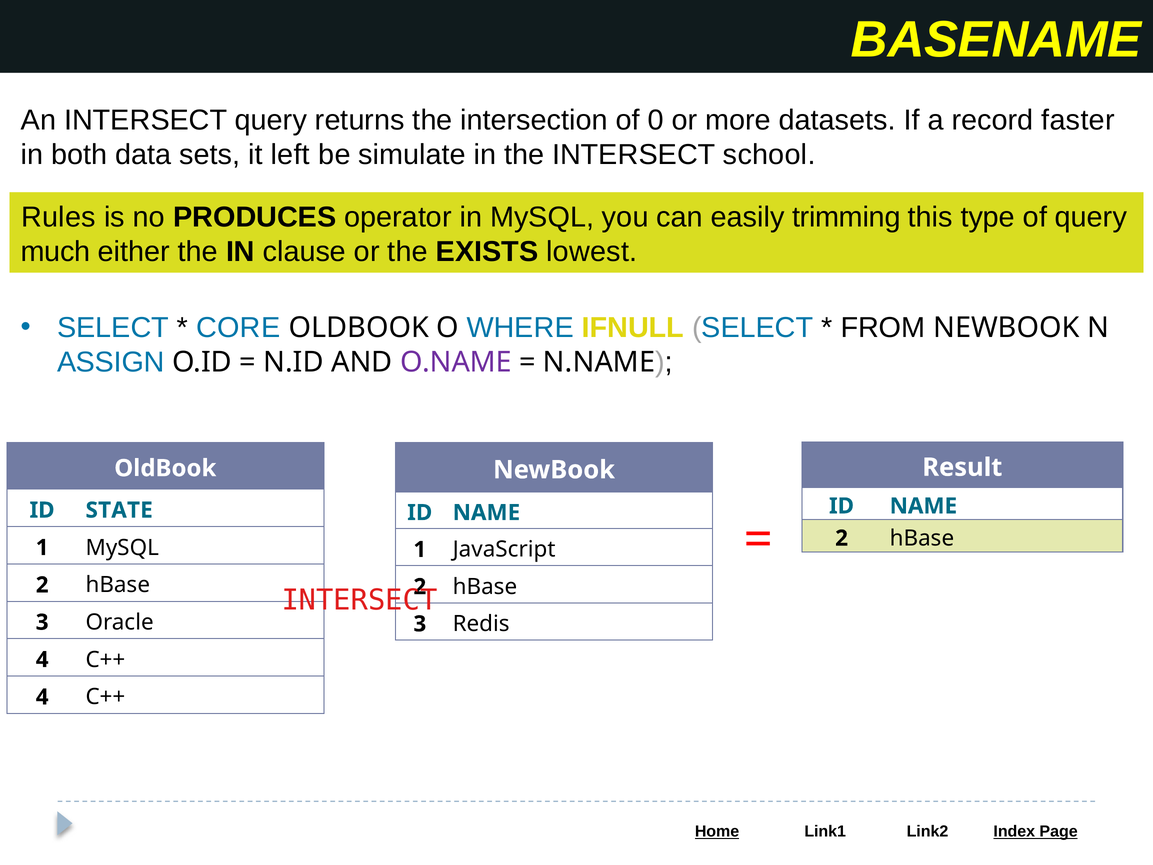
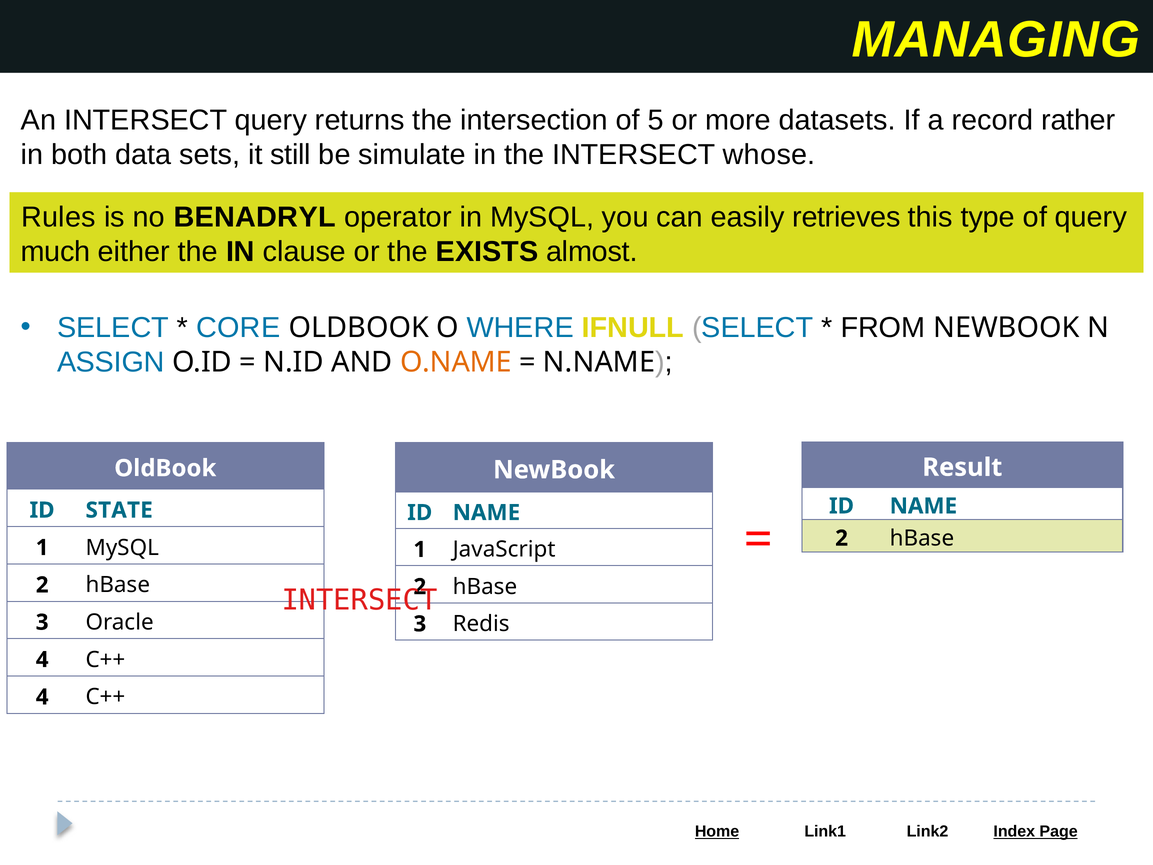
BASENAME: BASENAME -> MANAGING (996, 40)
0: 0 -> 5 (656, 120)
faster: faster -> rather (1078, 120)
left: left -> still (291, 155)
school: school -> whose (769, 155)
PRODUCES: PRODUCES -> BENADRYL (255, 217)
trimming: trimming -> retrieves (846, 217)
lowest: lowest -> almost (592, 252)
O.NAME colour: purple -> orange (456, 362)
